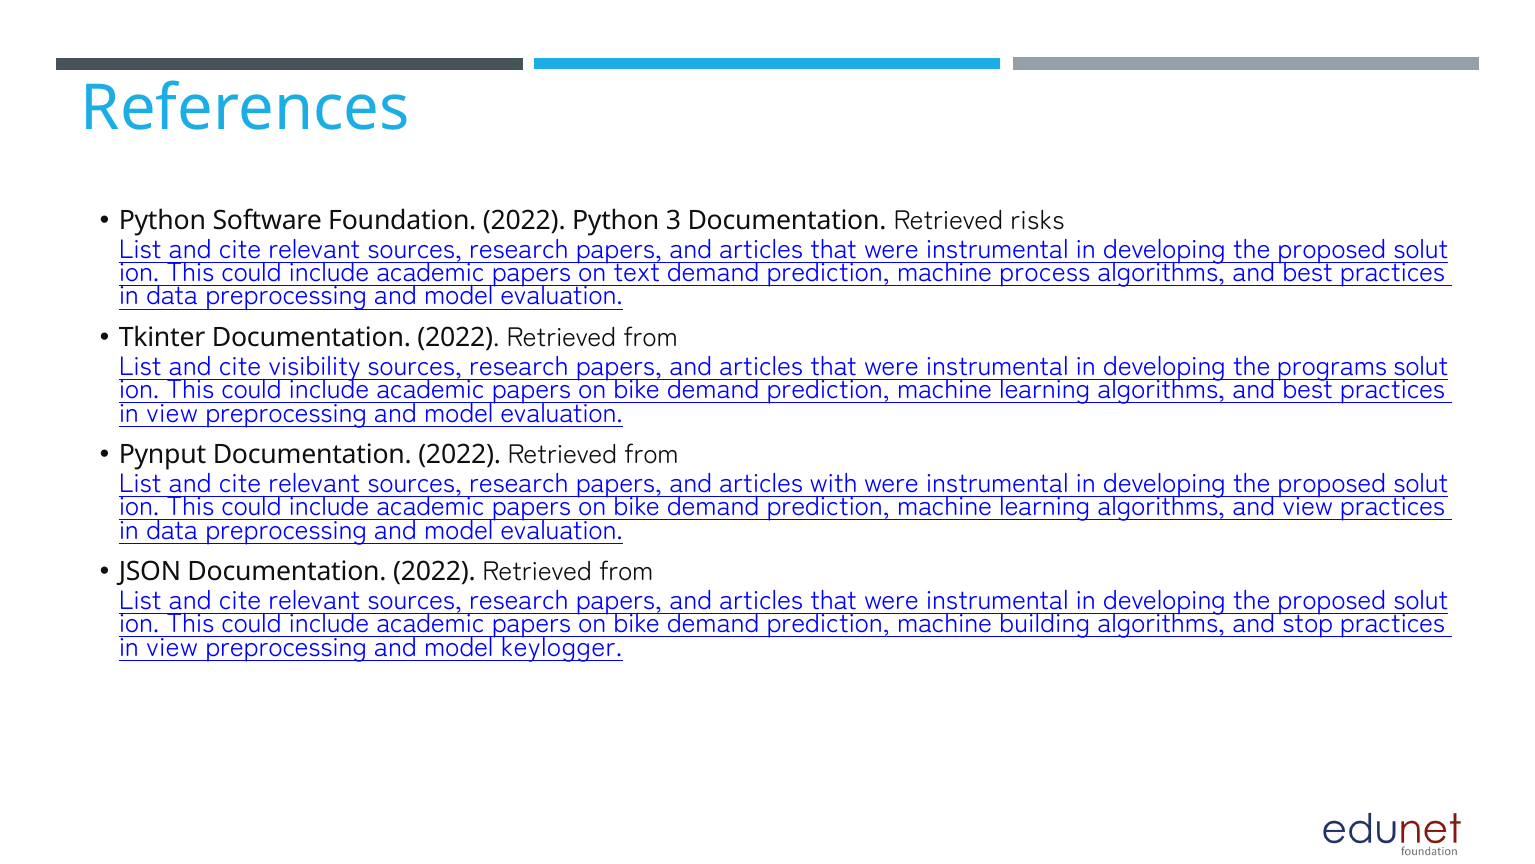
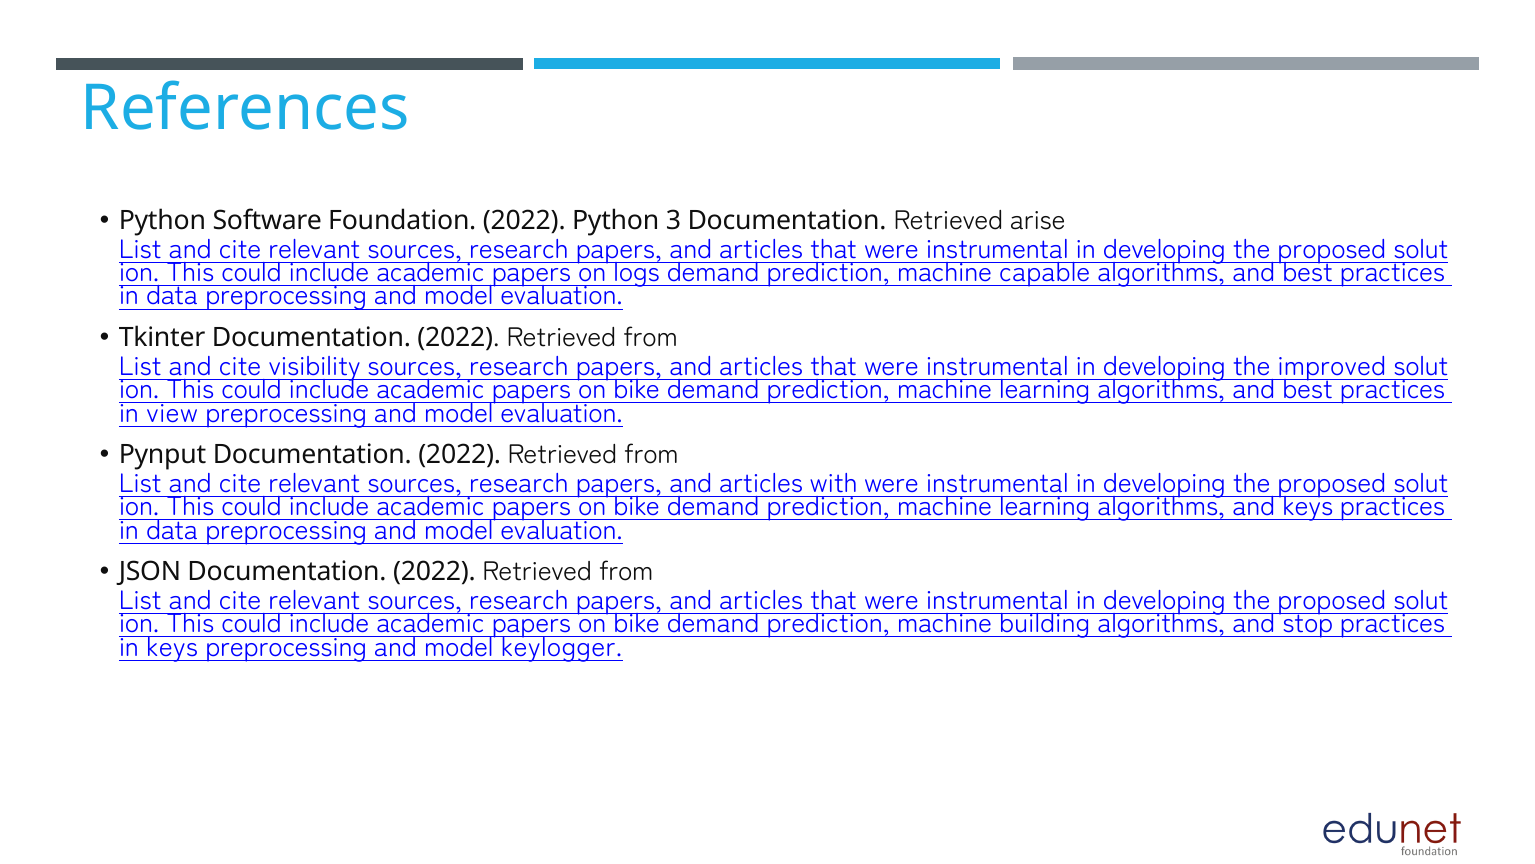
risks: risks -> arise (1038, 221)
text: text -> logs (637, 273)
process: process -> capable (1045, 273)
programs: programs -> improved (1332, 366)
and view: view -> keys (1308, 507)
view: view -> keys (172, 647)
